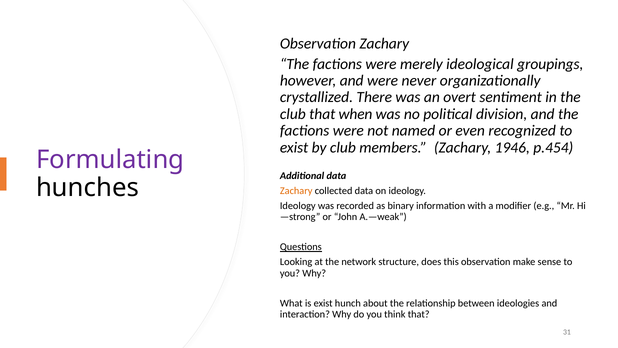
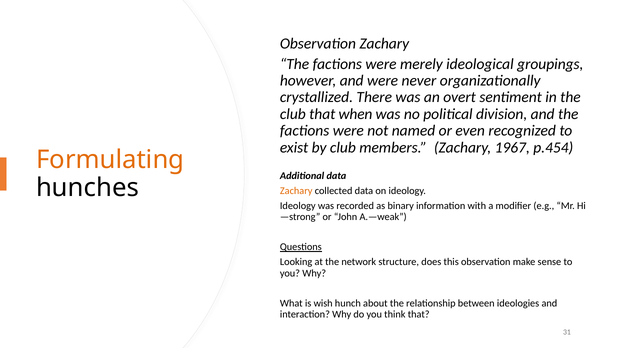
1946: 1946 -> 1967 (512, 147)
Formulating colour: purple -> orange (110, 160)
is exist: exist -> wish (323, 303)
